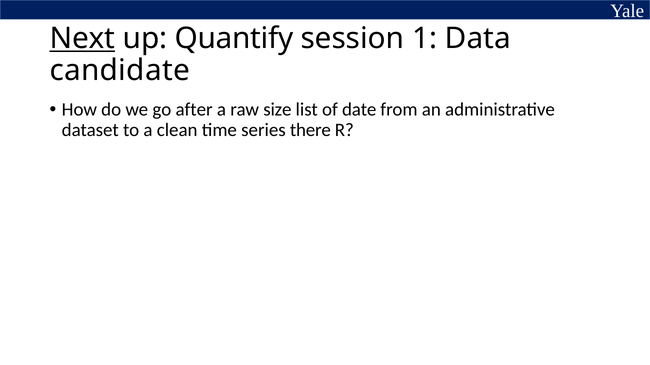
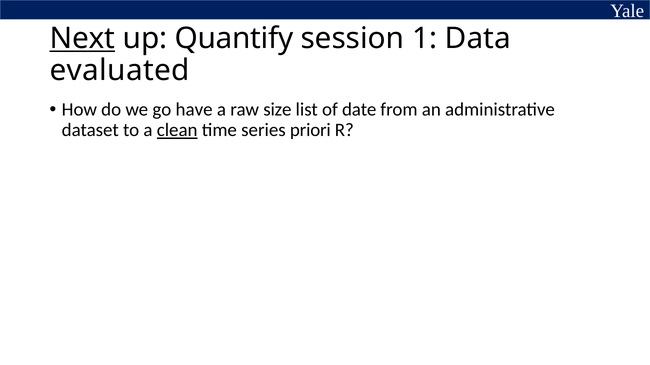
candidate: candidate -> evaluated (120, 71)
after: after -> have (194, 110)
clean underline: none -> present (177, 130)
there: there -> priori (310, 130)
